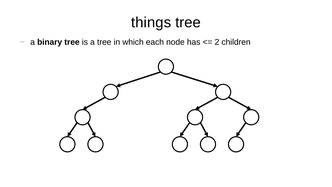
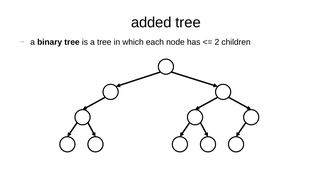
things: things -> added (151, 22)
